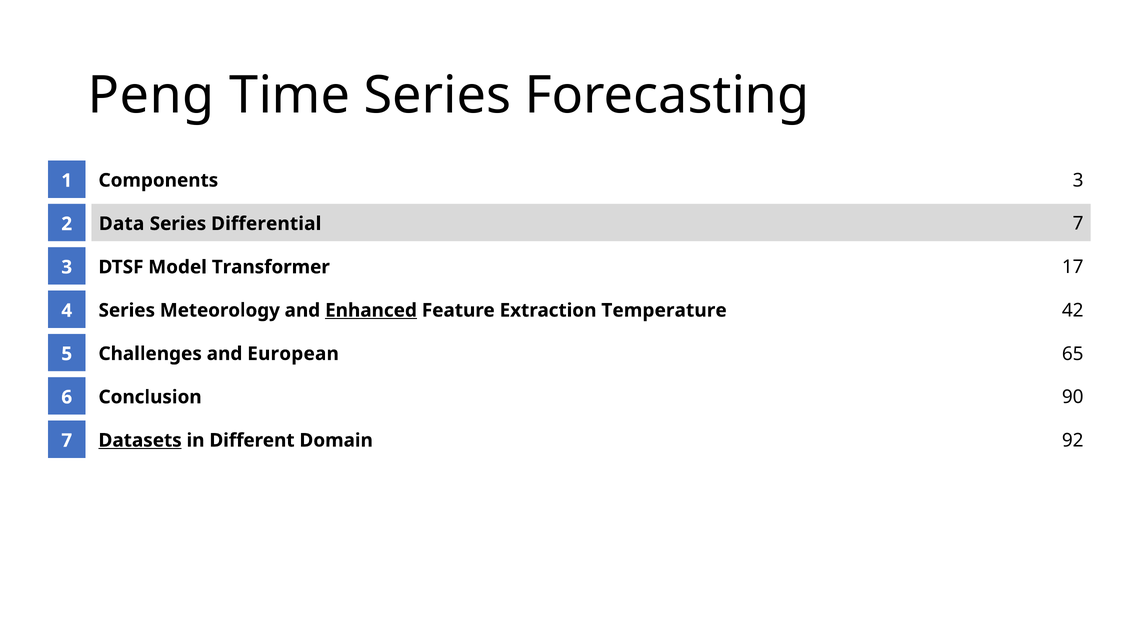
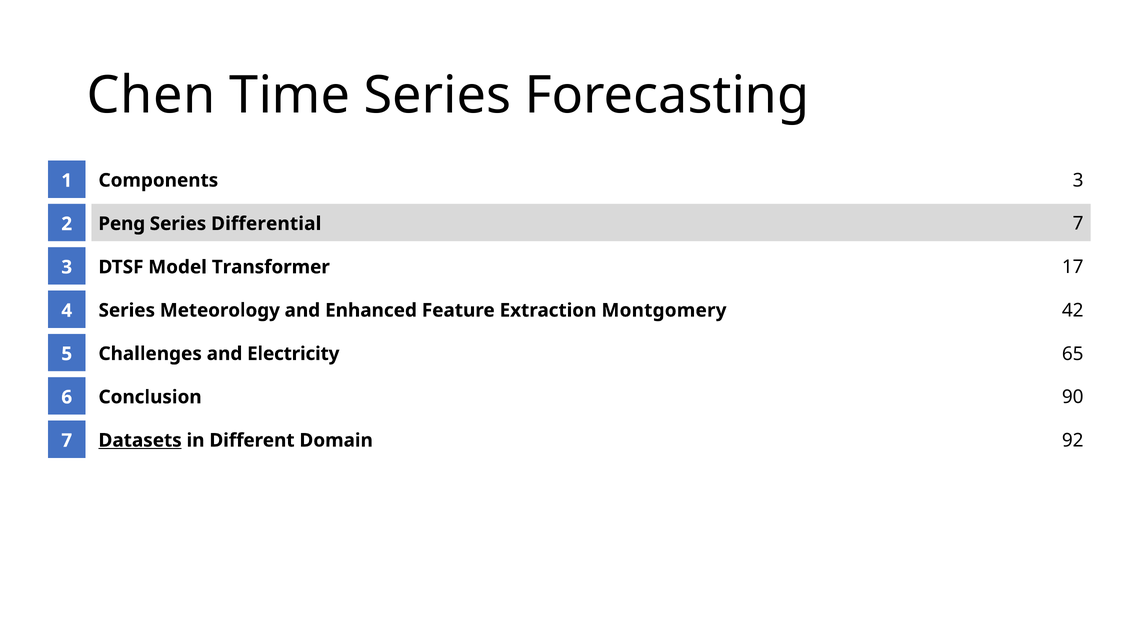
Peng: Peng -> Chen (151, 96)
Data: Data -> Peng (122, 224)
Enhanced underline: present -> none (371, 310)
Temperature: Temperature -> Montgomery (664, 310)
European: European -> Electricity (293, 354)
